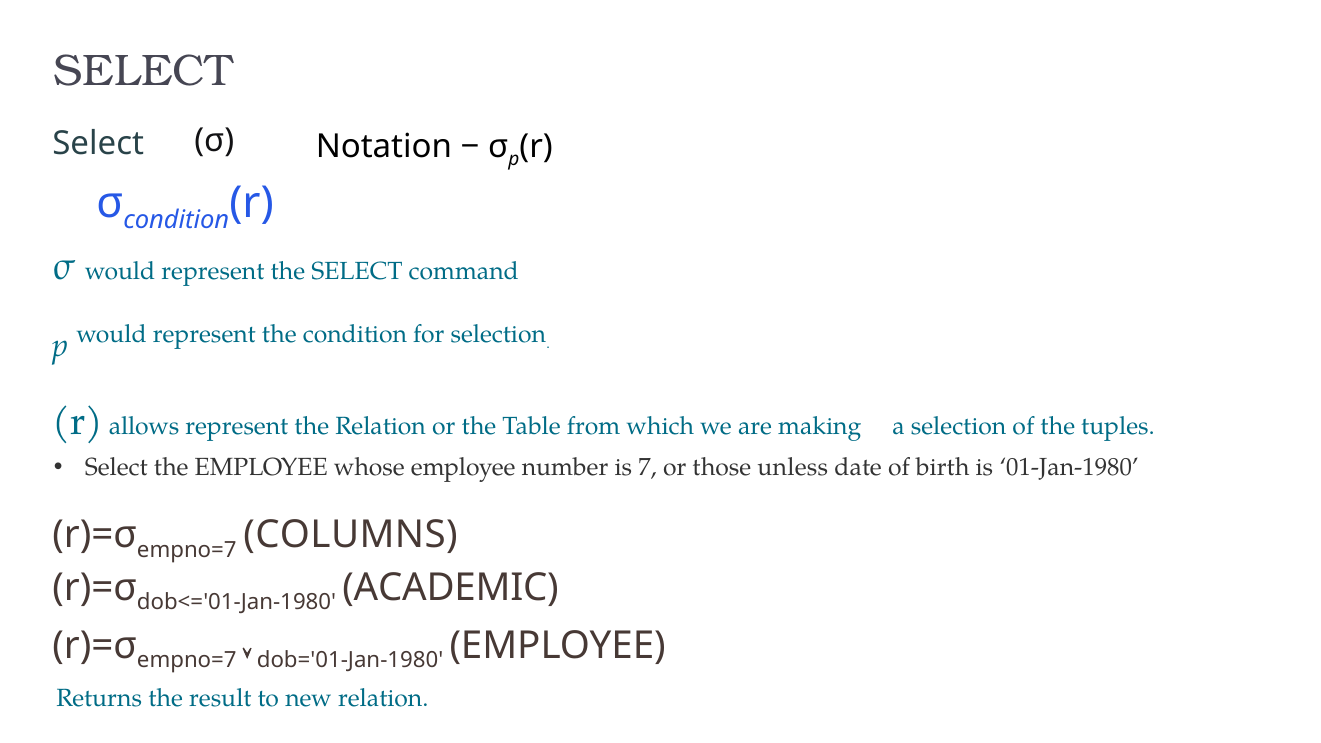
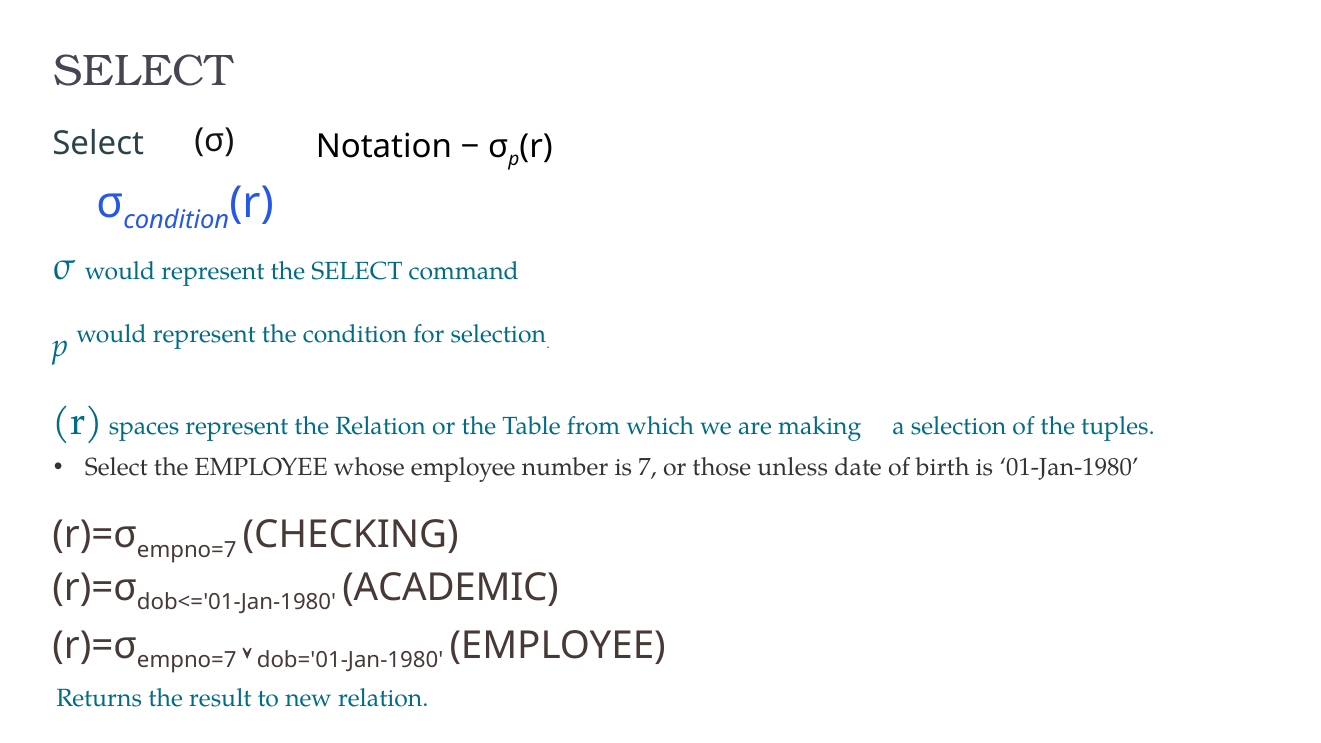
allows: allows -> spaces (144, 427)
COLUMNS: COLUMNS -> CHECKING (351, 535)
